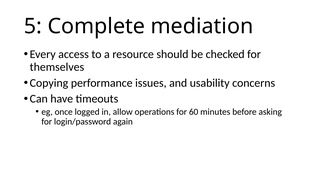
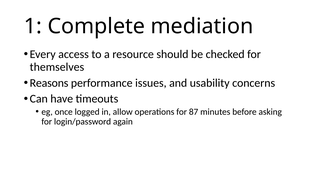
5: 5 -> 1 (33, 26)
Copying: Copying -> Reasons (49, 83)
60: 60 -> 87 (194, 112)
